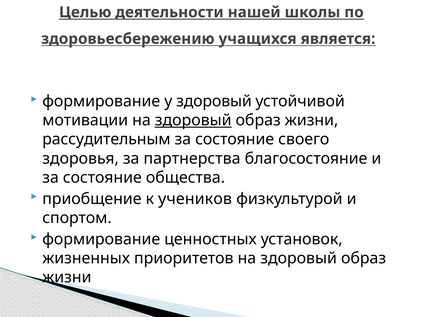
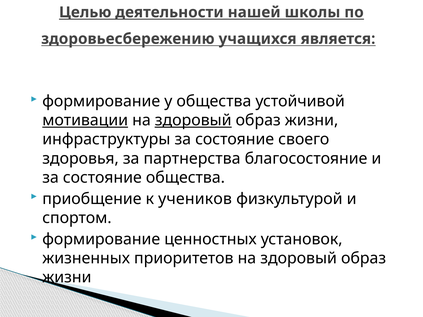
у здоровый: здоровый -> общества (214, 101)
мотивации underline: none -> present (85, 120)
рассудительным: рассудительным -> инфраструктуры (106, 140)
